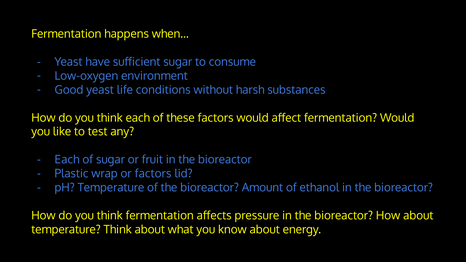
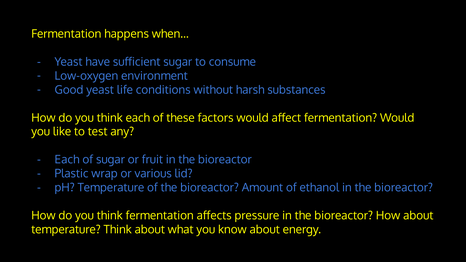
or factors: factors -> various (153, 174)
